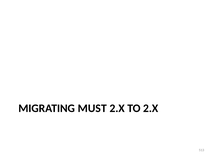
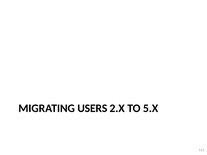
MUST: MUST -> USERS (92, 108)
TO 2.X: 2.X -> 5.X (151, 108)
